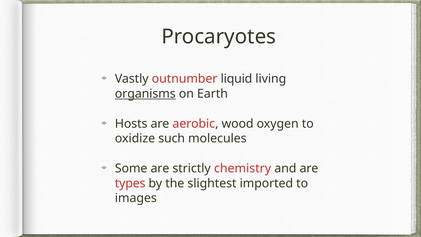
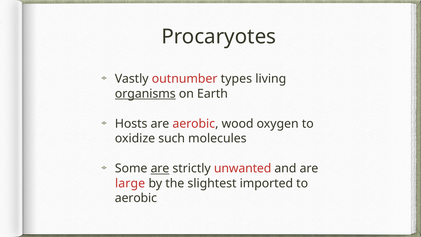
liquid: liquid -> types (236, 79)
are underline: none -> present (160, 168)
chemistry: chemistry -> unwanted (243, 168)
types: types -> large (130, 183)
images: images -> aerobic (136, 198)
